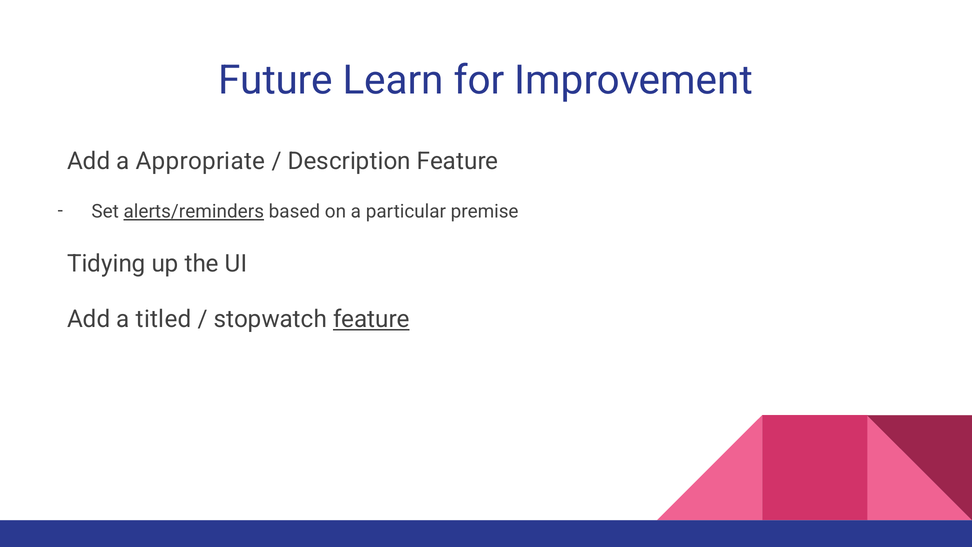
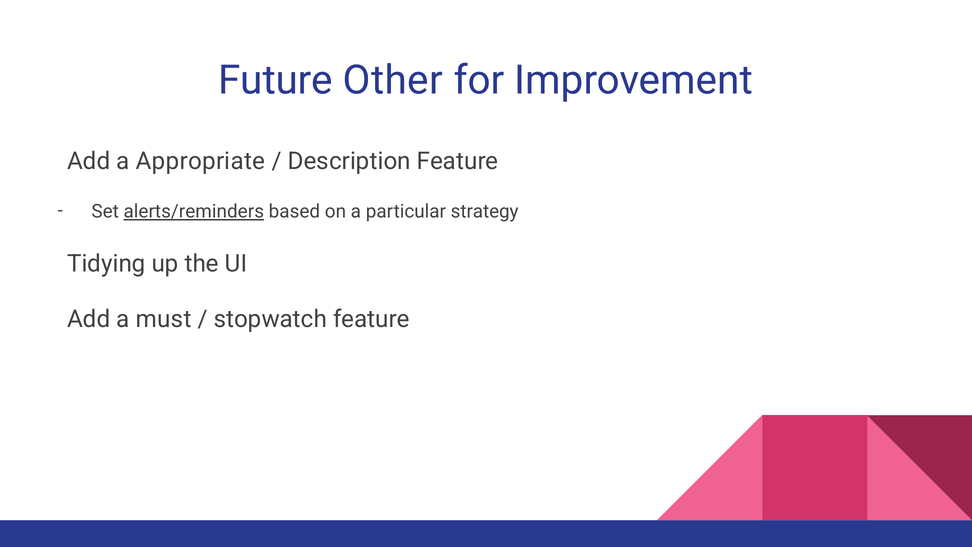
Learn: Learn -> Other (393, 80)
premise: premise -> strategy (485, 212)
titled: titled -> must (164, 319)
feature underline: present -> none (371, 319)
